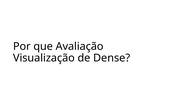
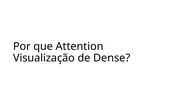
Avaliação: Avaliação -> Attention (80, 47)
